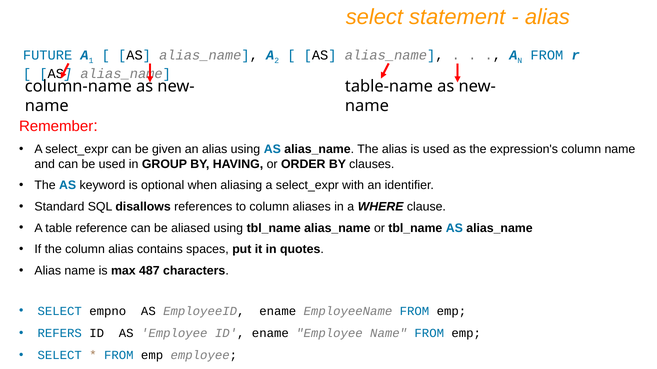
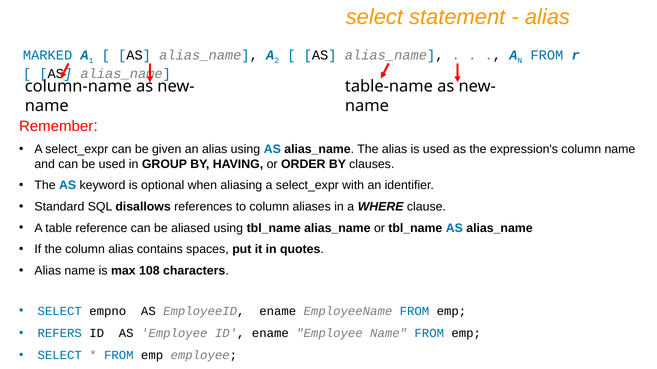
FUTURE: FUTURE -> MARKED (48, 55)
487: 487 -> 108 (149, 271)
